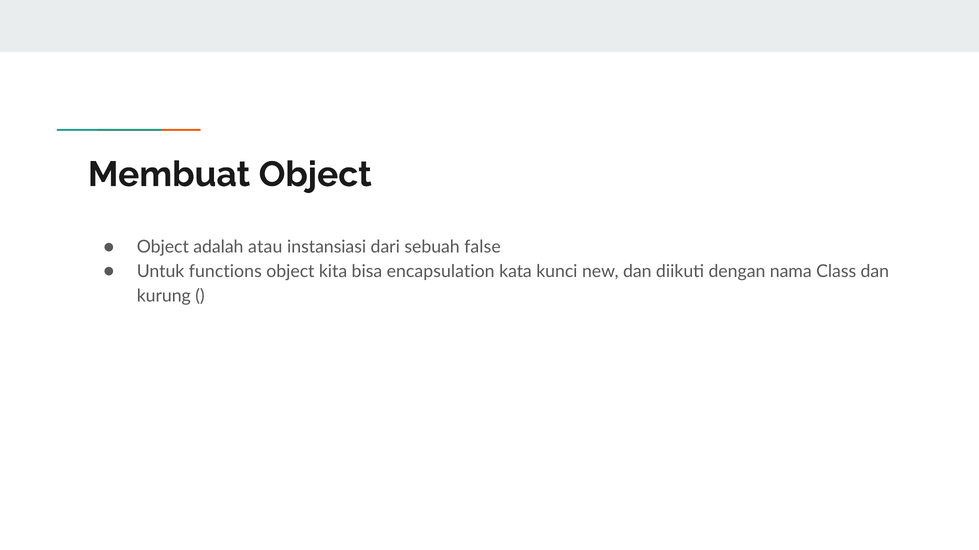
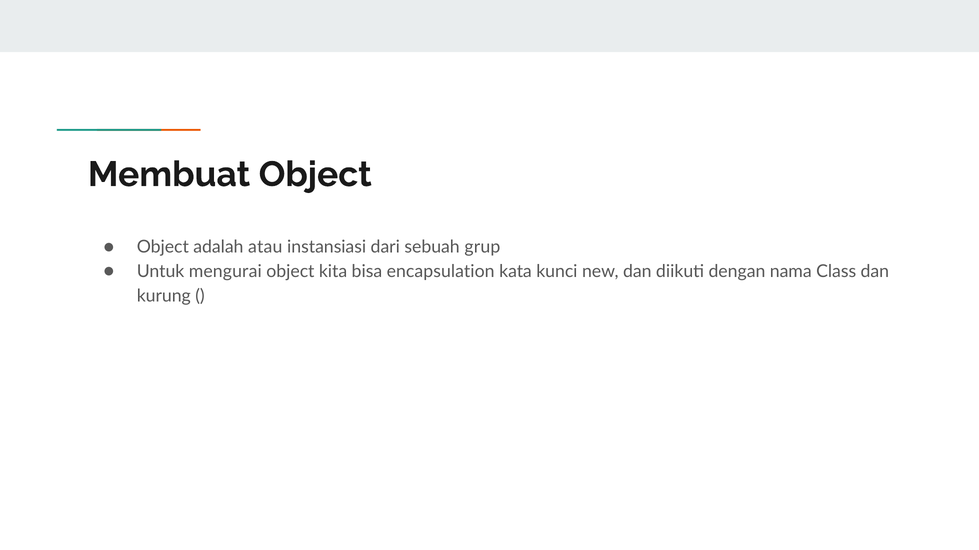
false: false -> grup (482, 247)
functions: functions -> mengurai (225, 272)
